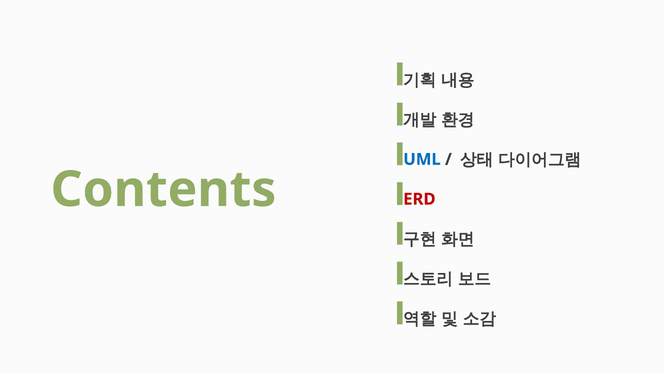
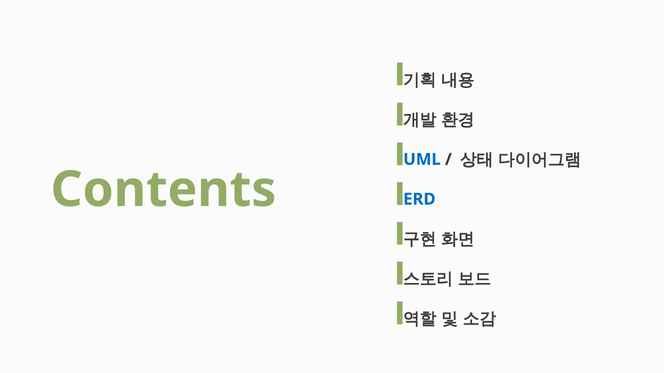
ERD colour: red -> blue (419, 199)
